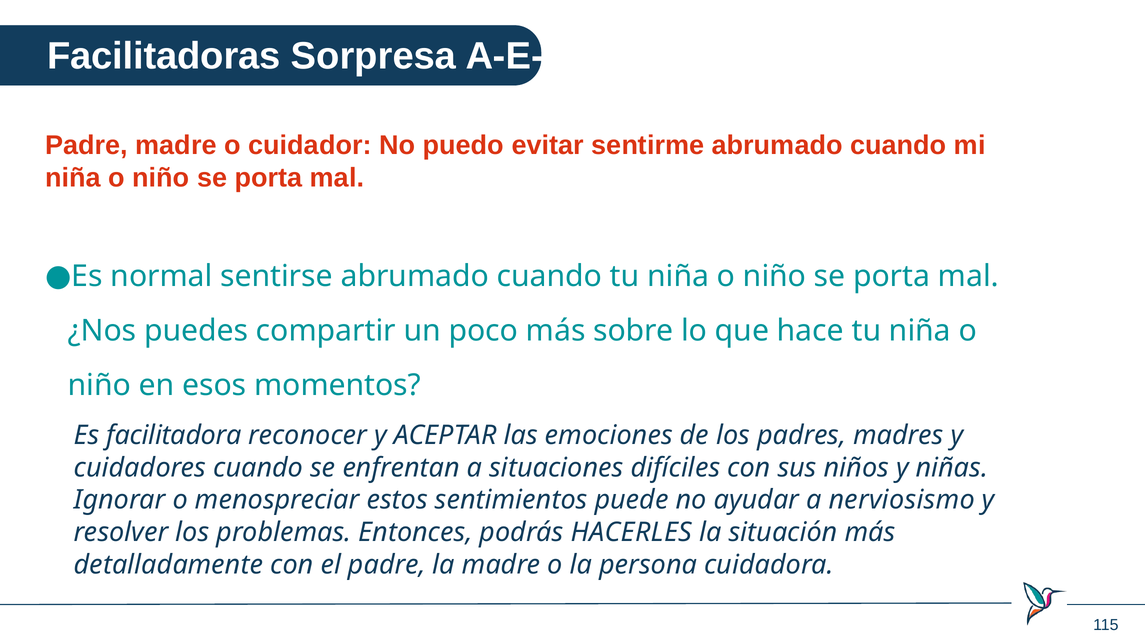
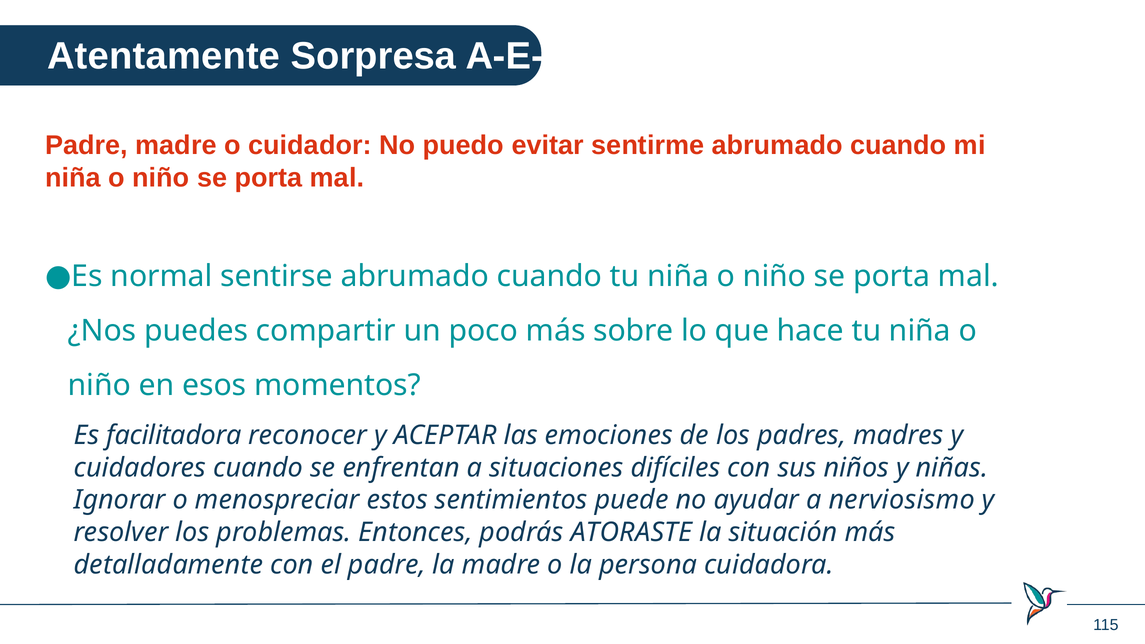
Facilitadoras: Facilitadoras -> Atentamente (164, 56)
HACERLES: HACERLES -> ATORASTE (631, 533)
